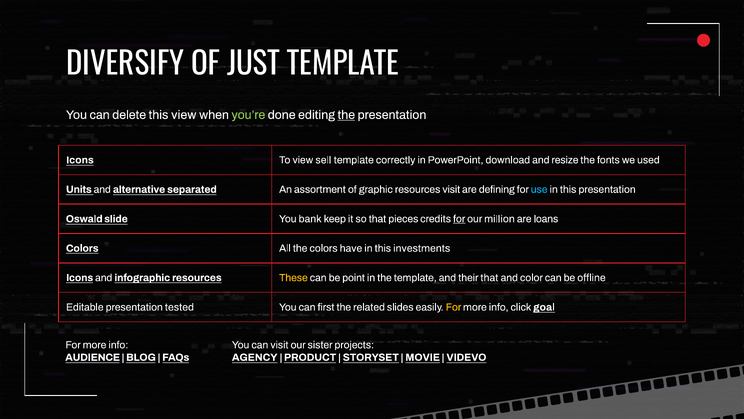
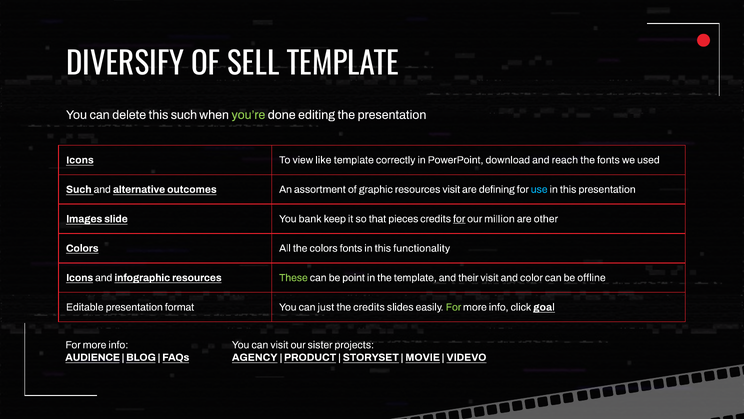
JUST: JUST -> SELL (253, 64)
this view: view -> such (184, 115)
the underline: present -> none (346, 115)
sell: sell -> like (323, 160)
resize: resize -> reach (565, 160)
Units: Units -> Such (79, 189)
separated: separated -> outcomes (192, 189)
Oswald: Oswald -> Images (84, 219)
loans: loans -> other (546, 219)
colors have: have -> fonts (351, 248)
investments: investments -> functionality (422, 248)
These colour: yellow -> light green (293, 277)
their that: that -> visit (489, 277)
tested: tested -> format (180, 307)
first: first -> just (326, 307)
the related: related -> credits (369, 307)
For colour: yellow -> light green (453, 307)
